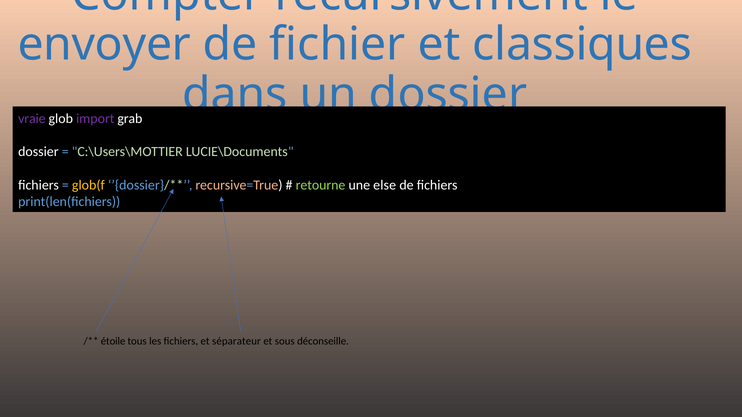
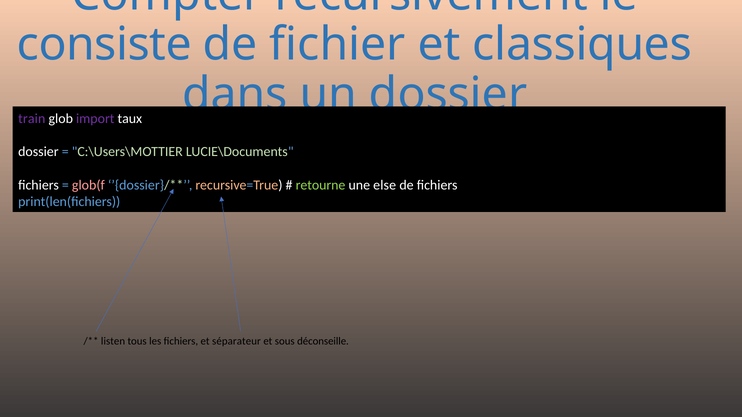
envoyer: envoyer -> consiste (104, 44)
vraie: vraie -> train (32, 119)
grab: grab -> taux (130, 119)
glob(f colour: yellow -> pink (88, 185)
étoile: étoile -> listen (113, 342)
